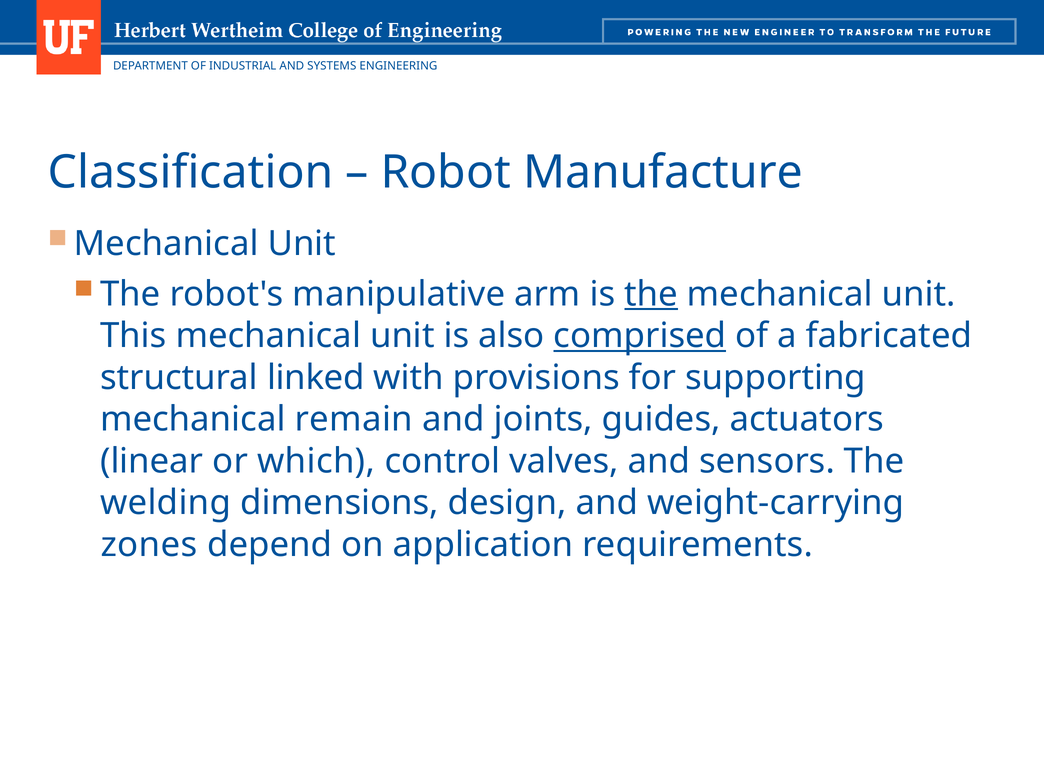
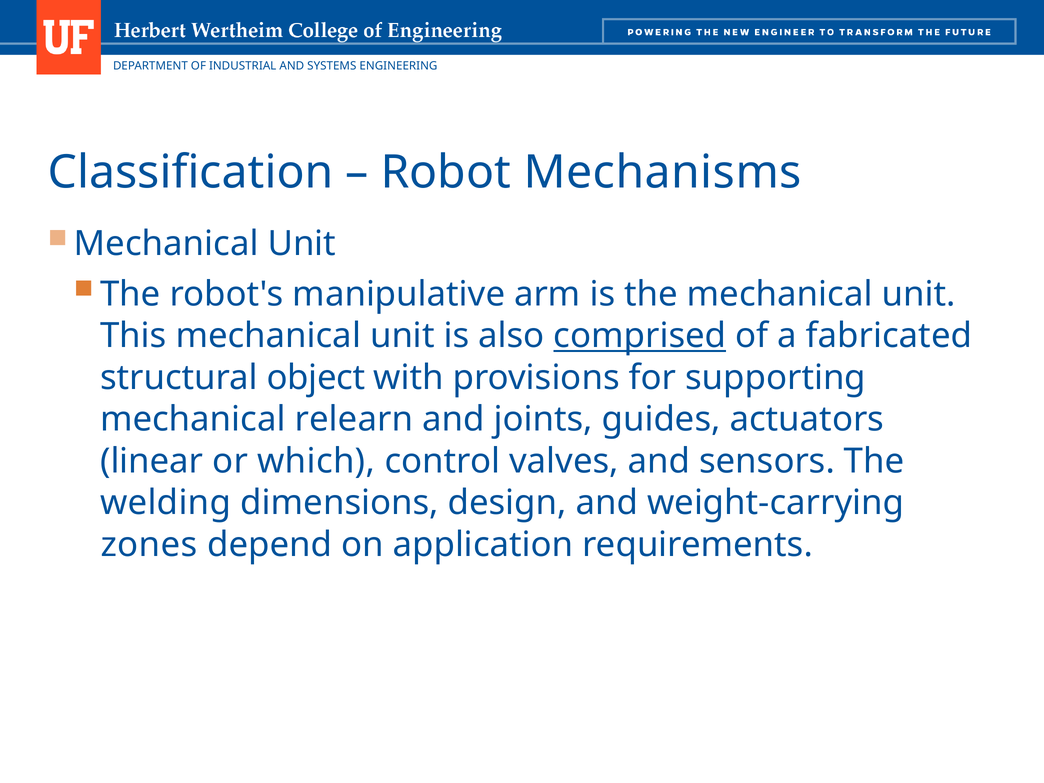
Manufacture: Manufacture -> Mechanisms (663, 172)
the underline: present -> none (651, 294)
linked: linked -> object (316, 378)
remain: remain -> relearn (354, 419)
